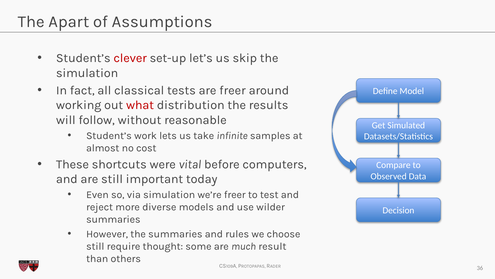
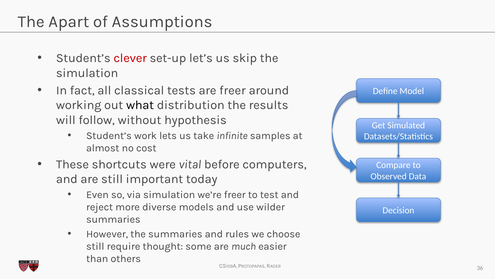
what colour: red -> black (140, 105)
reasonable: reasonable -> hypothesis (195, 120)
result: result -> easier (272, 246)
